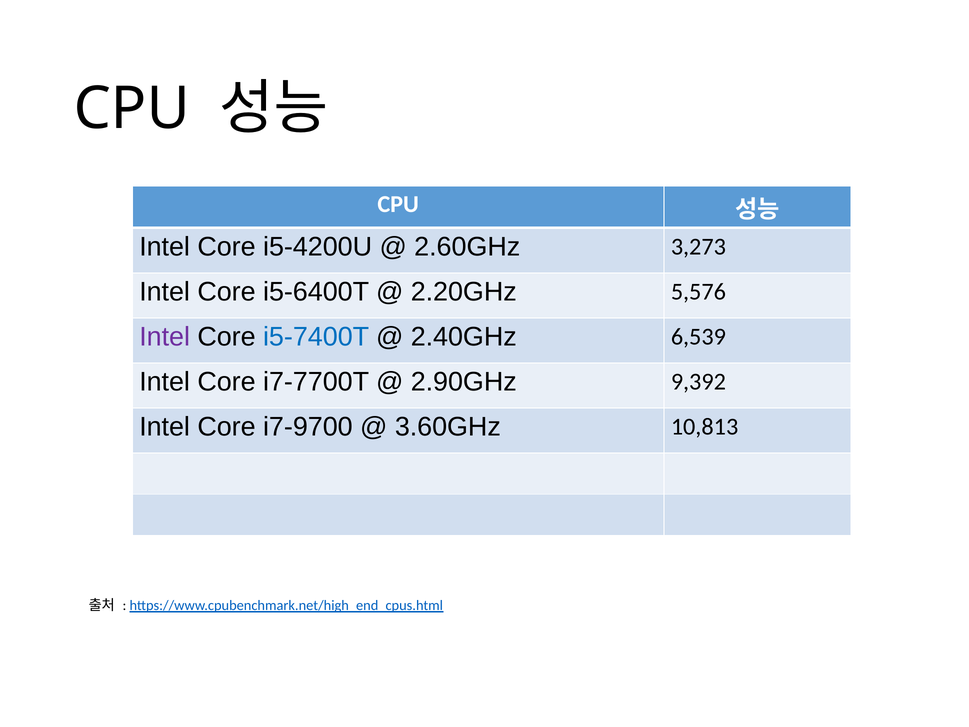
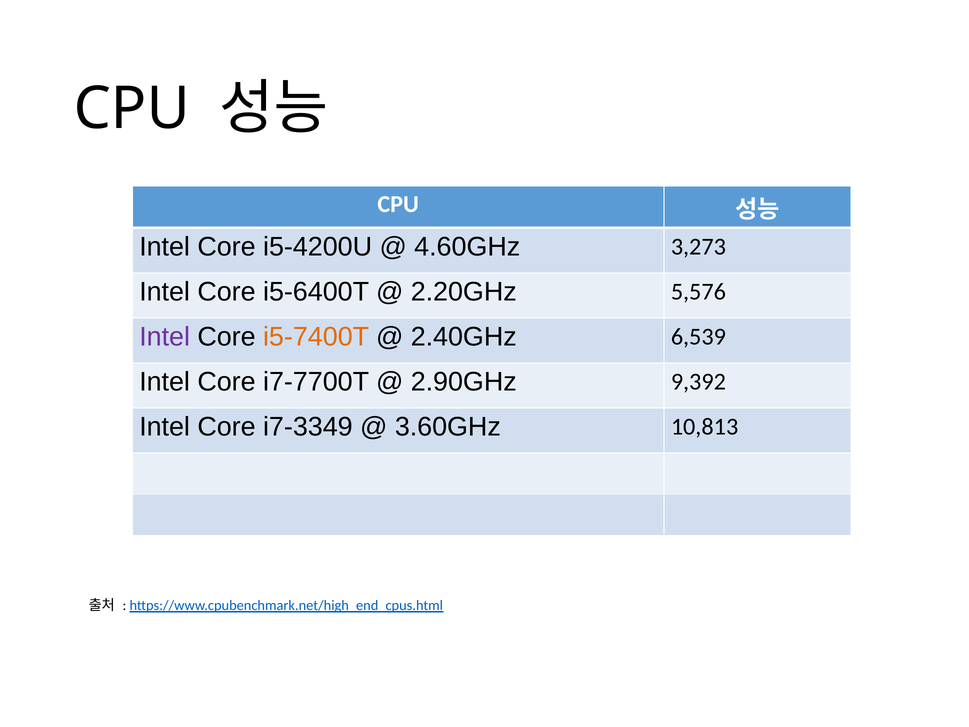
2.60GHz: 2.60GHz -> 4.60GHz (467, 247)
i5-7400T colour: blue -> orange (316, 337)
i7-9700: i7-9700 -> i7-3349 (308, 427)
